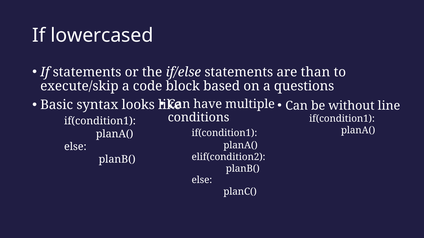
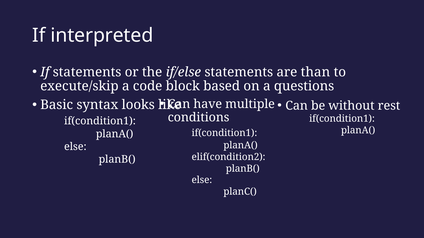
lowercased: lowercased -> interpreted (102, 36)
line: line -> rest (389, 106)
